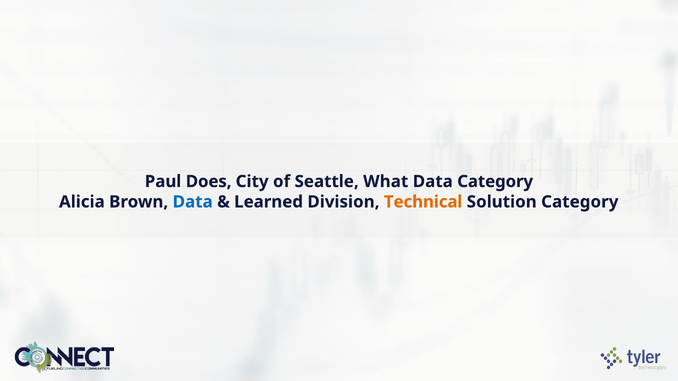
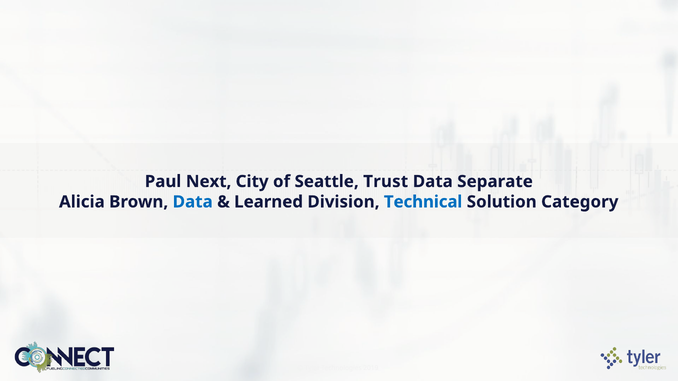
Does: Does -> Next (209, 182)
What: What -> Trust (386, 182)
Data Category: Category -> Separate (495, 182)
Technical colour: orange -> blue (423, 202)
